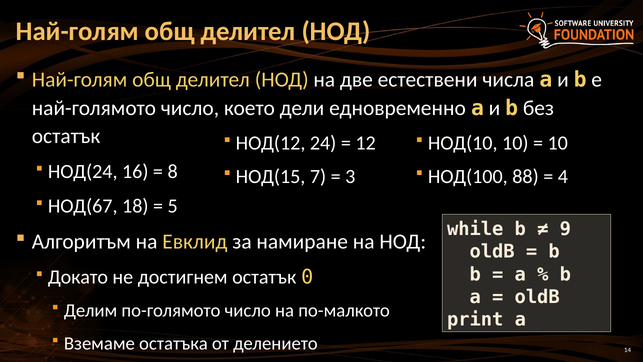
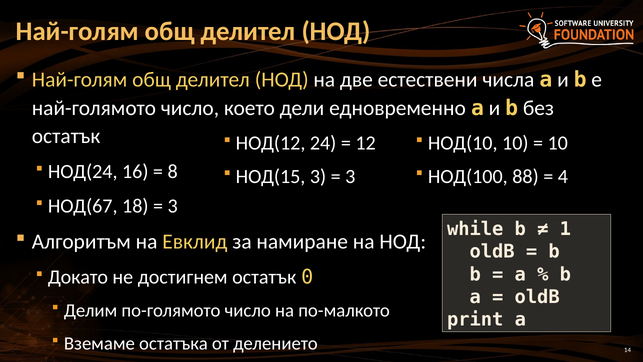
НОД(15 7: 7 -> 3 (318, 176)
5: 5 -> 3 (173, 206)
9: 9 -> 1 (565, 229)
